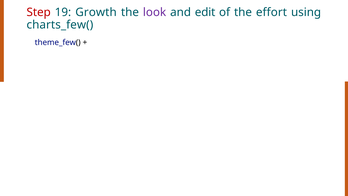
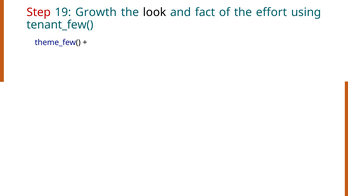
look colour: purple -> black (155, 12)
edit: edit -> fact (205, 12)
charts_few(: charts_few( -> tenant_few( (60, 25)
